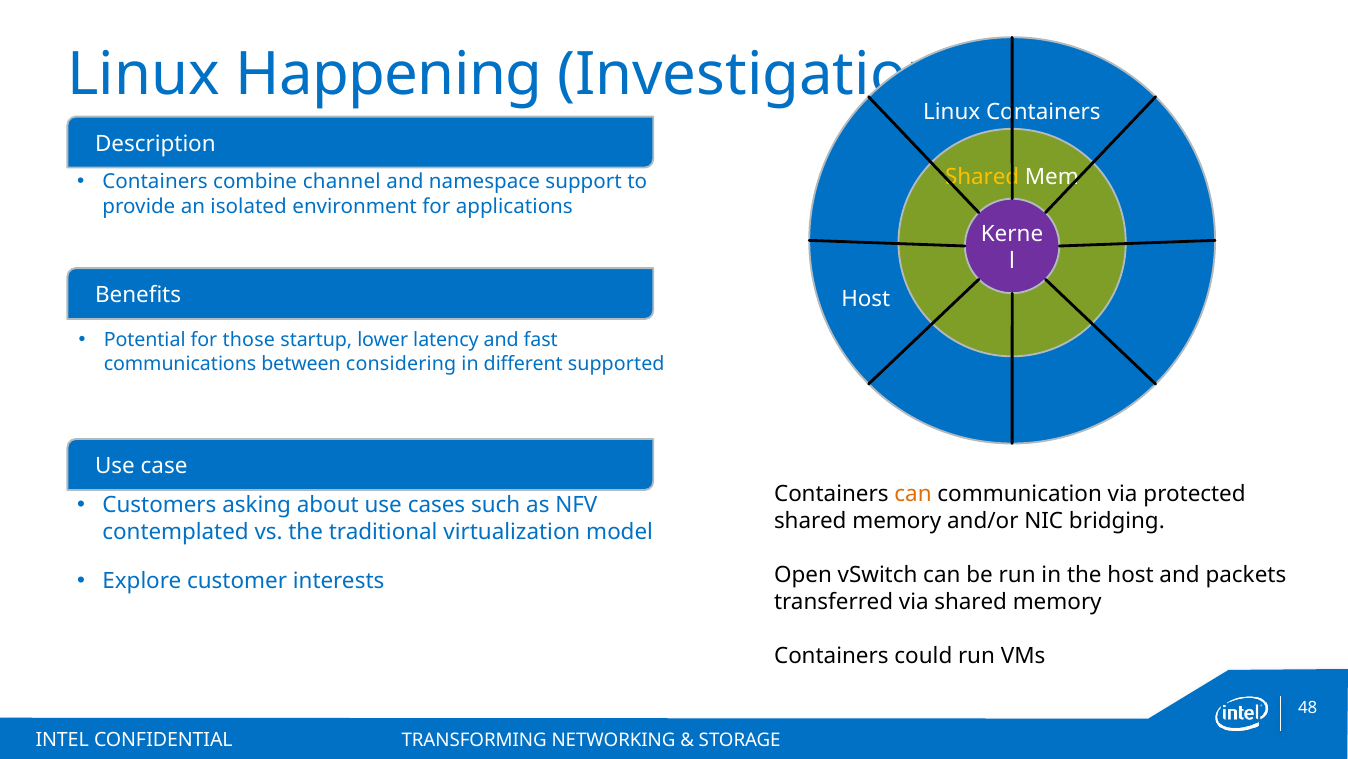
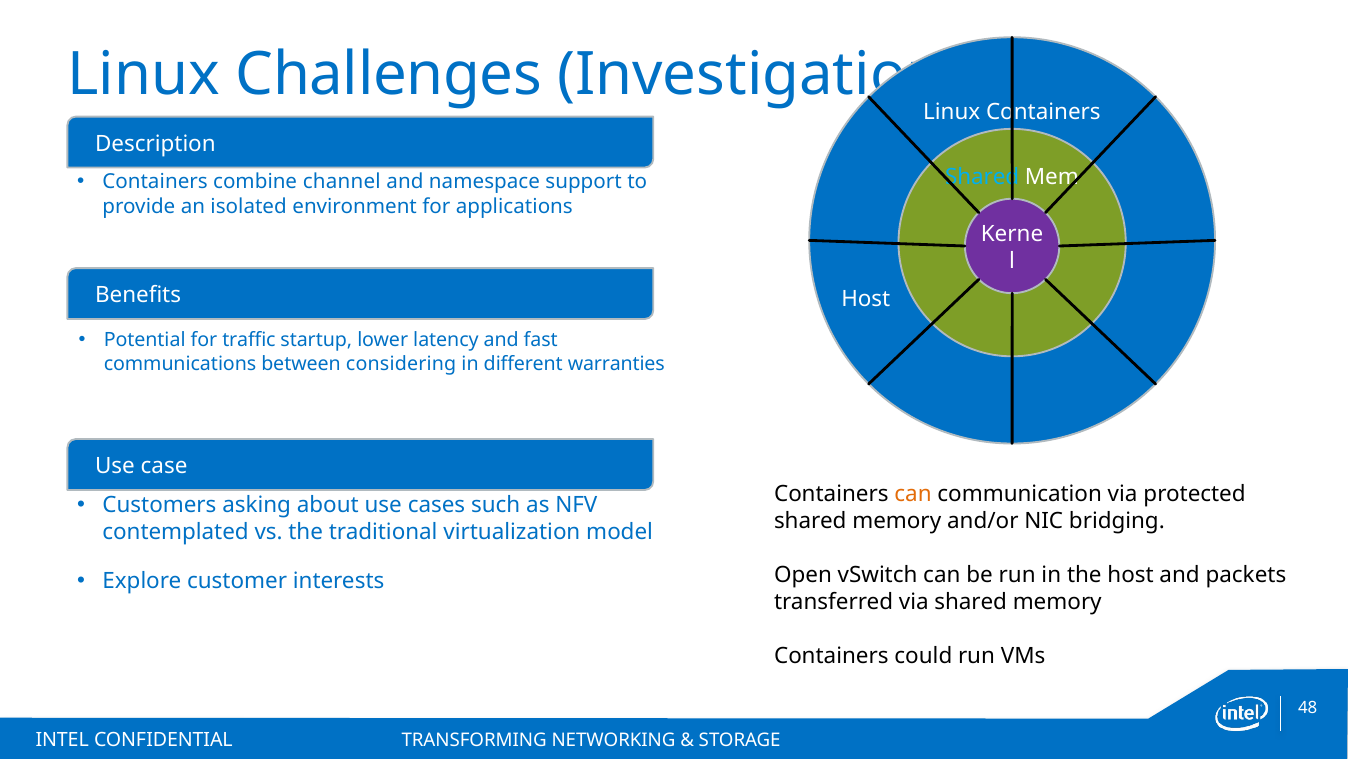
Happening: Happening -> Challenges (389, 75)
Shared colour: yellow -> light blue (982, 177)
those: those -> traffic (249, 340)
supported: supported -> warranties (616, 364)
